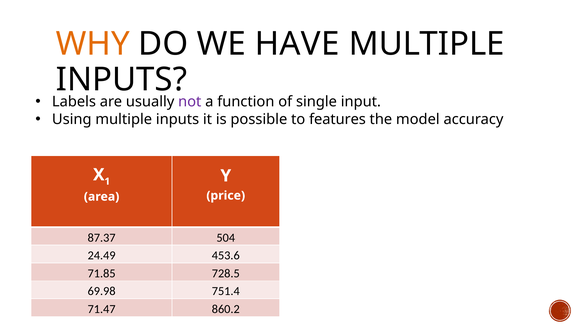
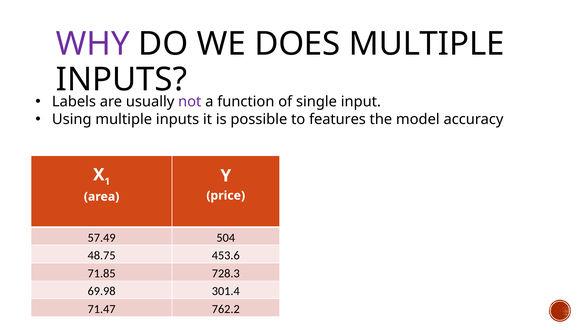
WHY colour: orange -> purple (93, 44)
HAVE: HAVE -> DOES (297, 44)
87.37: 87.37 -> 57.49 (102, 238)
24.49: 24.49 -> 48.75 (102, 256)
728.5: 728.5 -> 728.3 (226, 274)
751.4: 751.4 -> 301.4 (226, 291)
860.2: 860.2 -> 762.2 (226, 309)
